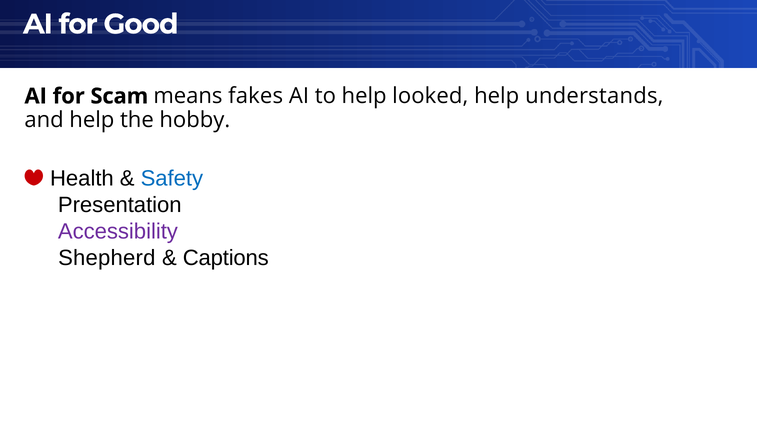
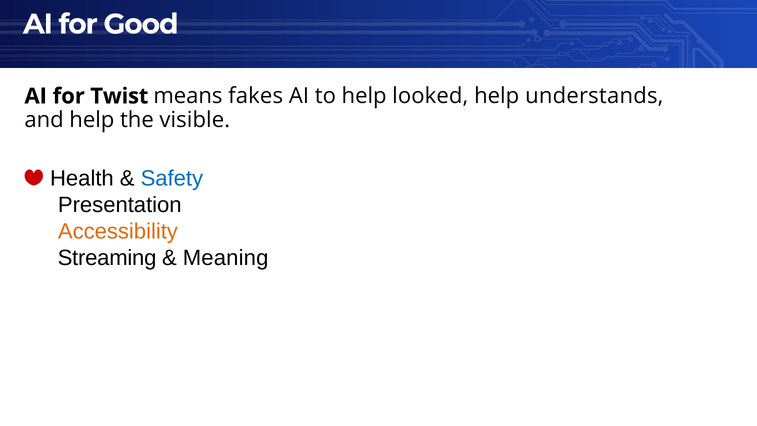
Scam: Scam -> Twist (119, 96)
hobby: hobby -> visible (195, 120)
Accessibility colour: purple -> orange (118, 231)
Shepherd: Shepherd -> Streaming (107, 258)
Captions: Captions -> Meaning (226, 258)
